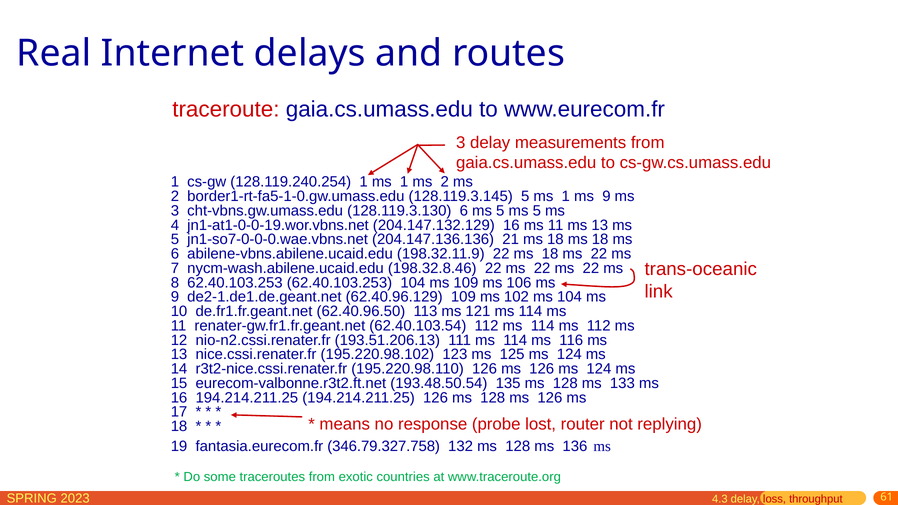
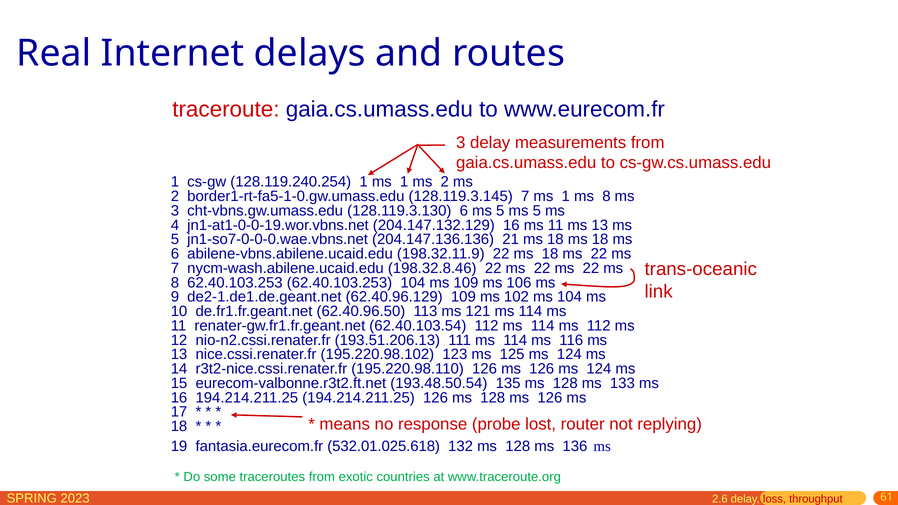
128.119.3.145 5: 5 -> 7 (525, 196)
1 ms 9: 9 -> 8 (606, 196)
346.79.327.758: 346.79.327.758 -> 532.01.025.618 (384, 447)
4.3: 4.3 -> 2.6 (720, 499)
